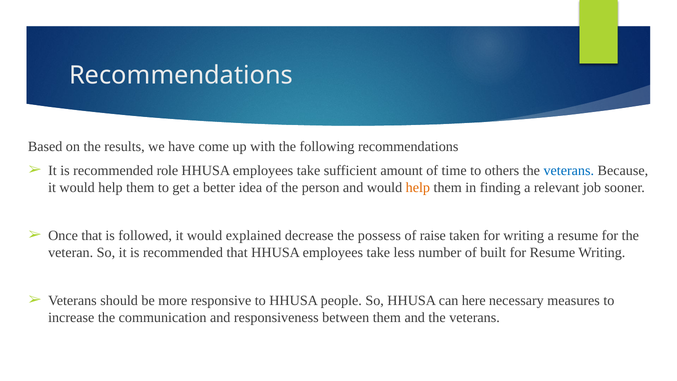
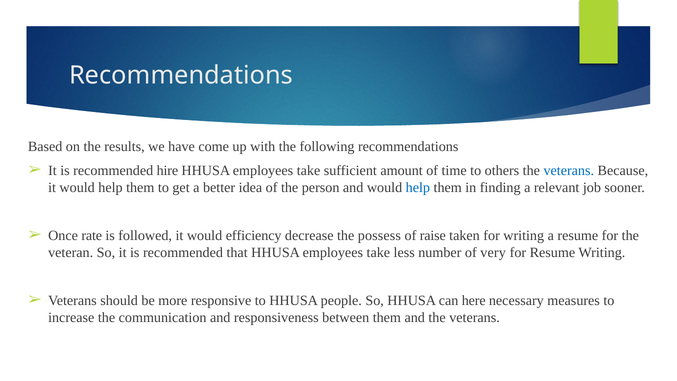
role: role -> hire (167, 171)
help colour: orange -> blue (418, 188)
Once that: that -> rate (92, 236)
explained: explained -> efficiency (254, 236)
built: built -> very (493, 252)
